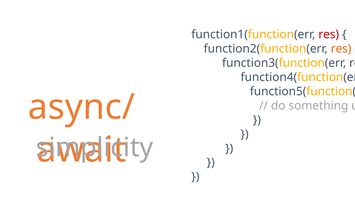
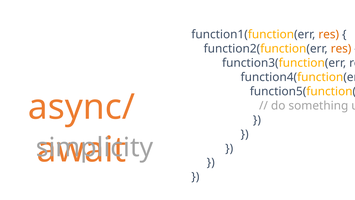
res colour: red -> orange (329, 34)
